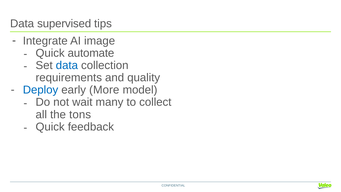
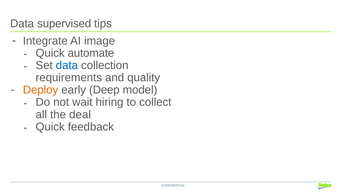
Deploy colour: blue -> orange (41, 90)
More: More -> Deep (104, 90)
many: many -> hiring (110, 102)
tons: tons -> deal (80, 114)
